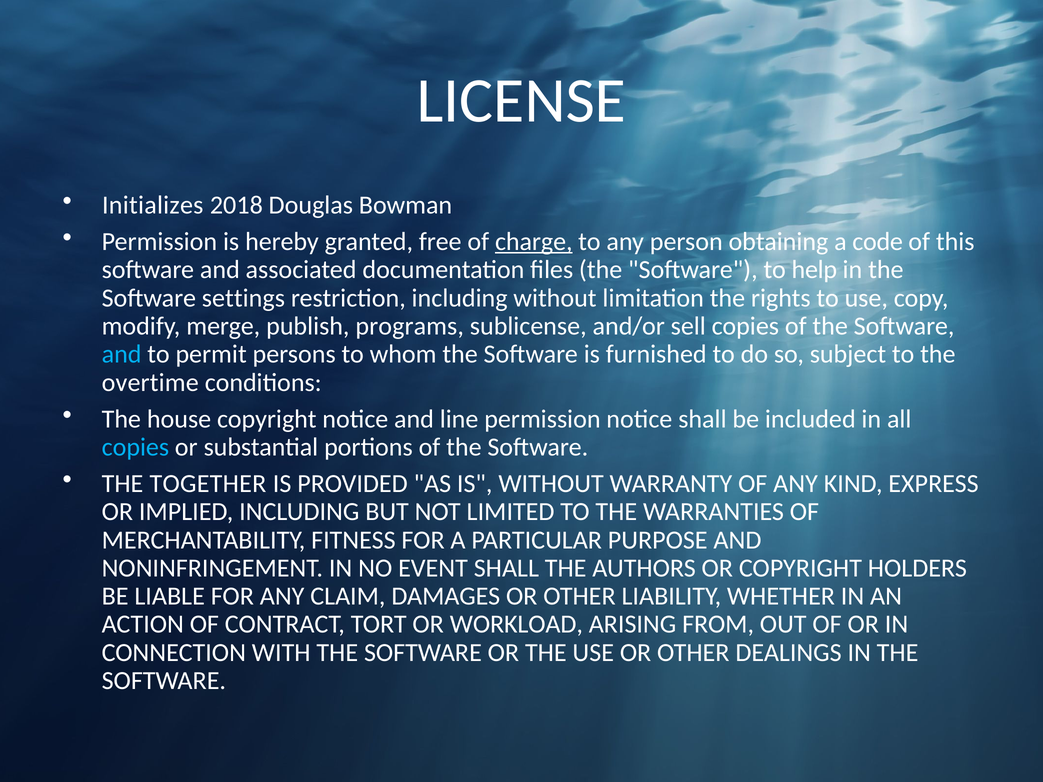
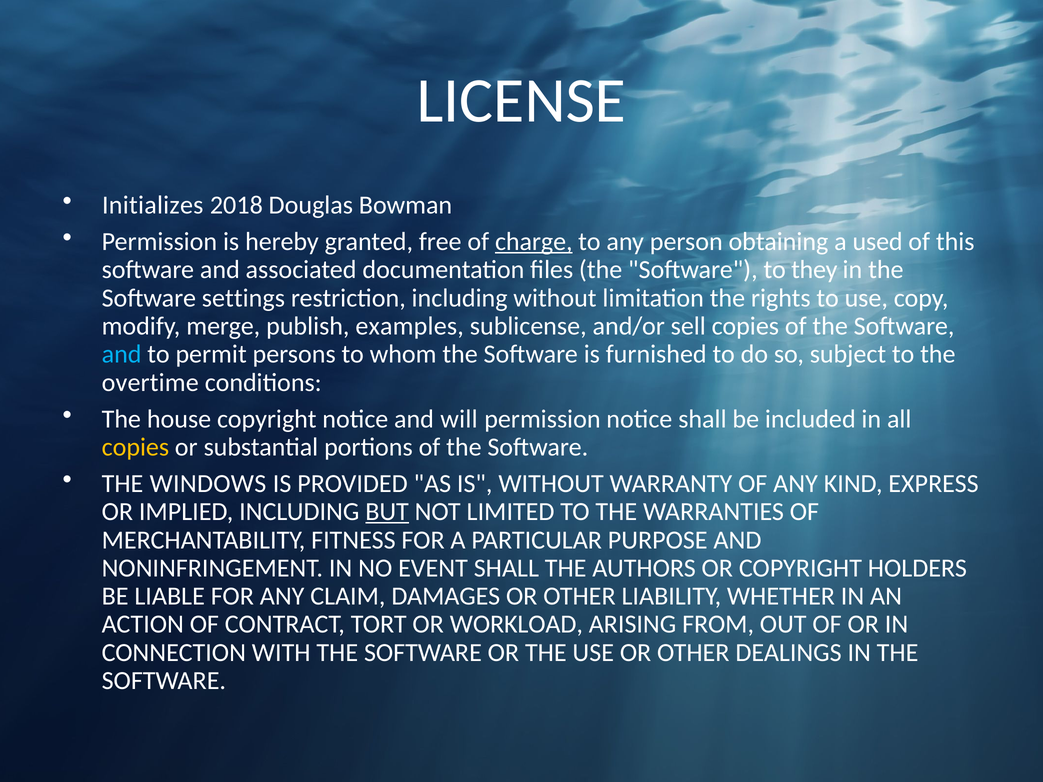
code: code -> used (878, 242)
help: help -> they (814, 270)
programs: programs -> examples (410, 326)
line: line -> will (459, 419)
copies colour: light blue -> yellow (135, 447)
TOGETHER: TOGETHER -> WINDOWS (208, 484)
BUT underline: none -> present (387, 512)
